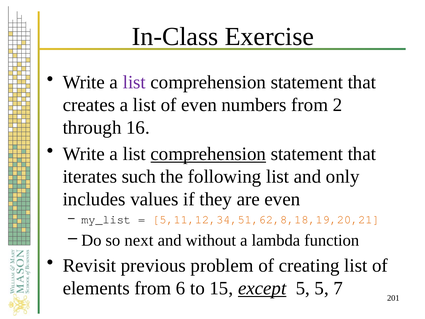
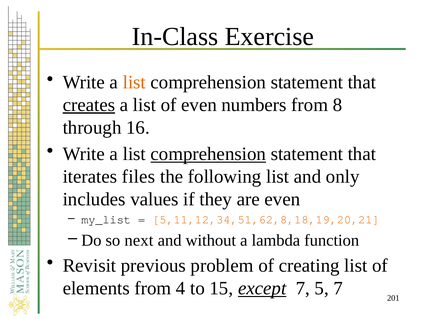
list colour: purple -> orange (134, 82)
creates underline: none -> present (89, 105)
2: 2 -> 8 (338, 105)
such: such -> files (139, 177)
6: 6 -> 4 (181, 288)
except 5: 5 -> 7 (303, 288)
